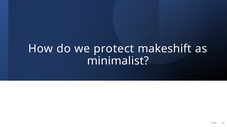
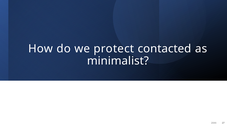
makeshift: makeshift -> contacted (165, 49)
